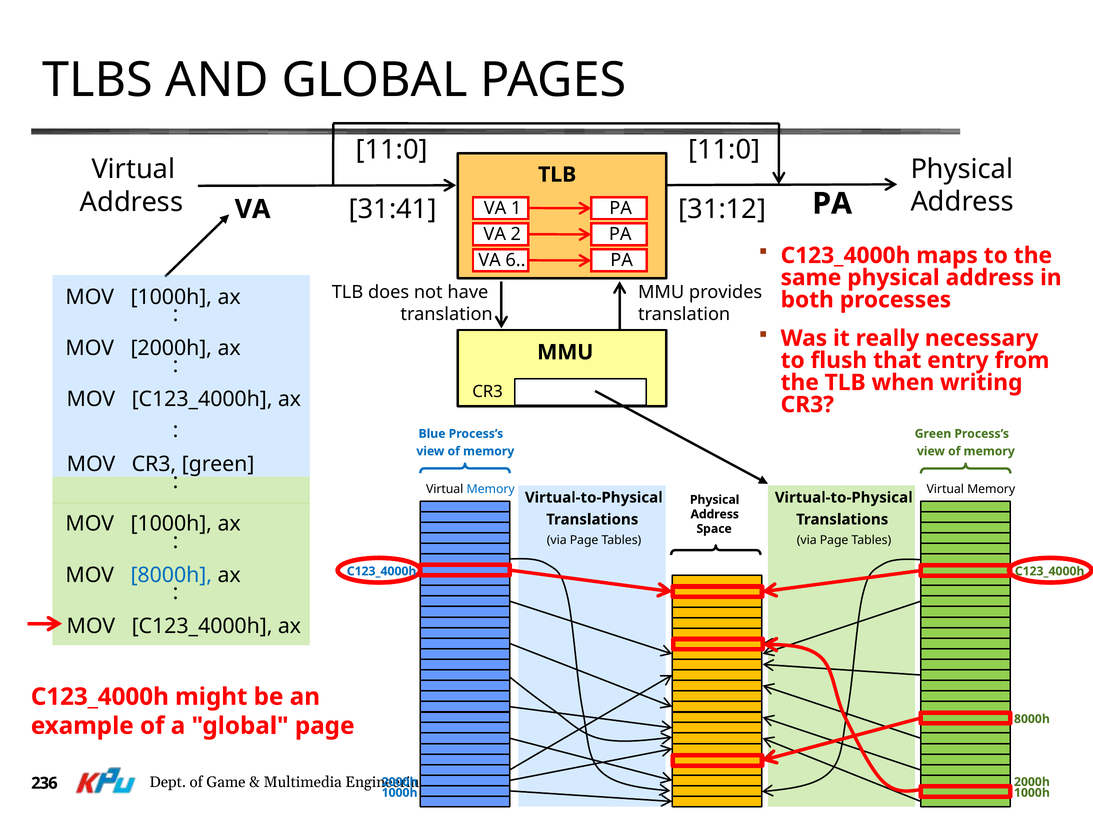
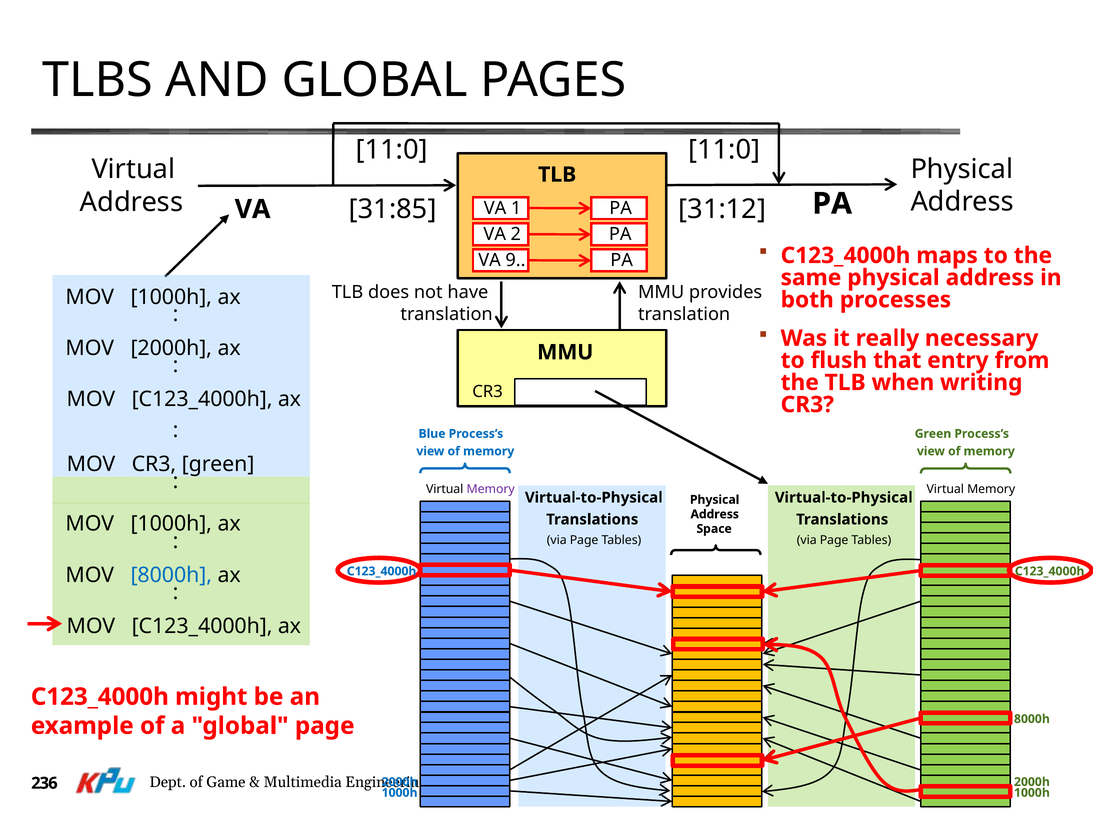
31:41: 31:41 -> 31:85 (393, 209)
6: 6 -> 9 (516, 260)
Memory colour: blue -> purple (491, 489)
